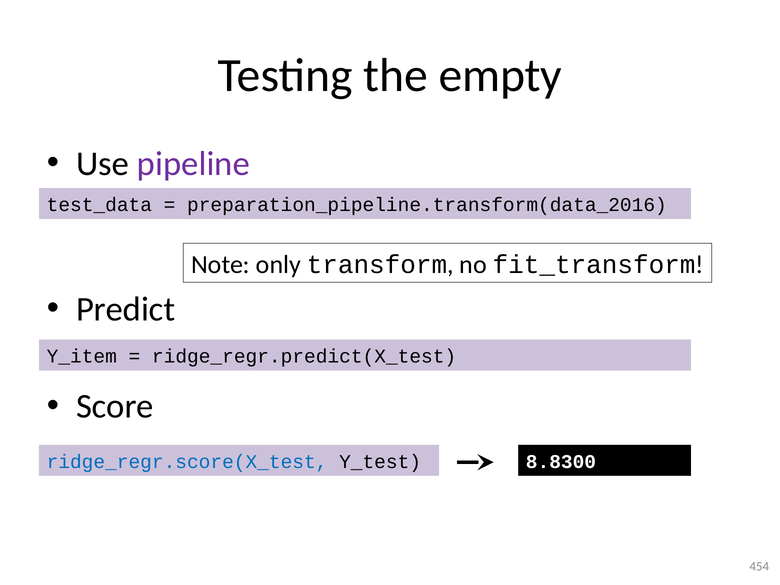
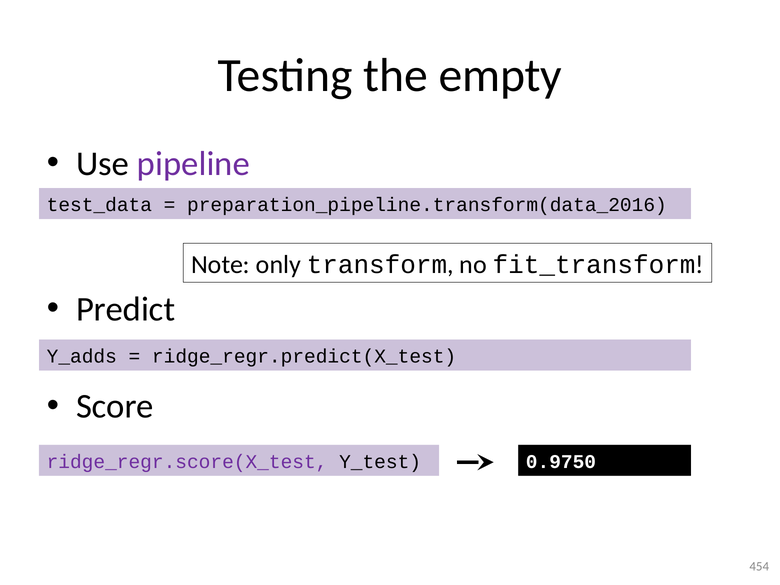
Y_item: Y_item -> Y_adds (82, 356)
ridge_regr.score(X_test colour: blue -> purple (187, 462)
8.8300: 8.8300 -> 0.9750 (561, 462)
